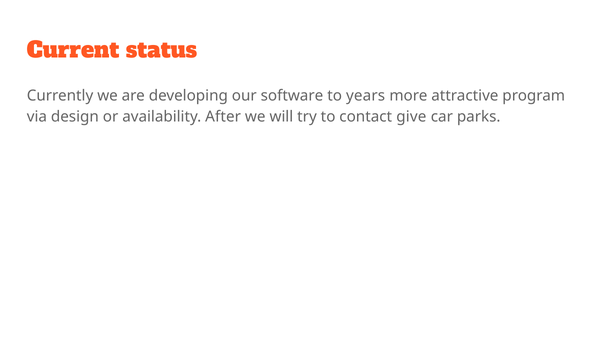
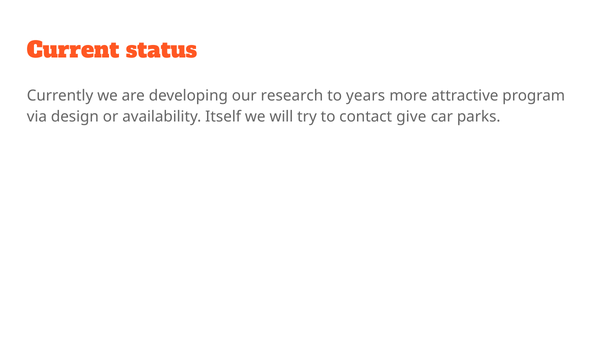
software: software -> research (292, 96)
After: After -> Itself (223, 117)
